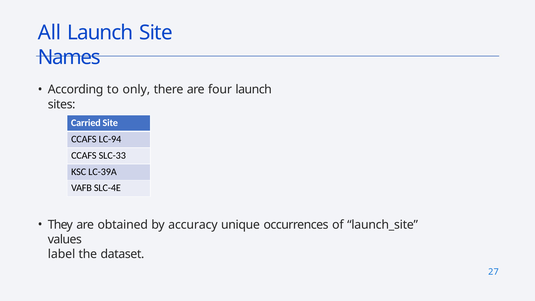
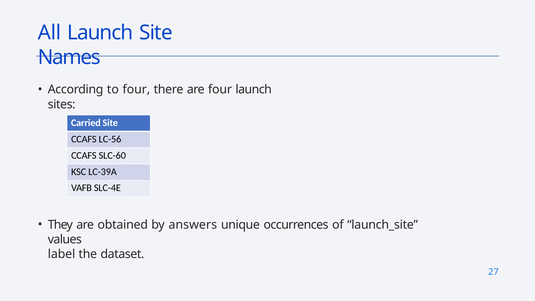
to only: only -> four (136, 90)
LC-94: LC-94 -> LC-56 (110, 139)
SLC-33: SLC-33 -> SLC-60 (112, 155)
accuracy: accuracy -> answers (193, 225)
